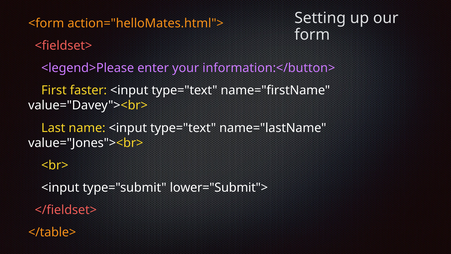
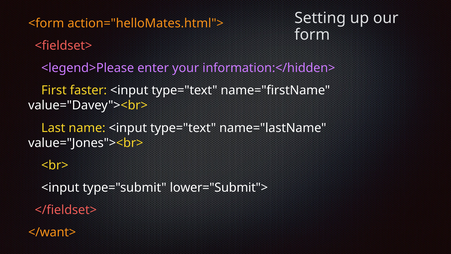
information:</button>: information:</button> -> information:</hidden> (269, 68)
</table>: </table> -> </want> (52, 232)
